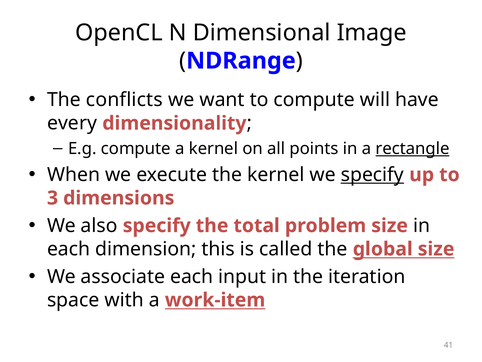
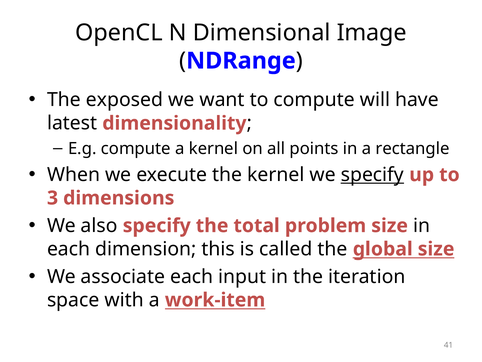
conflicts: conflicts -> exposed (124, 100)
every: every -> latest (72, 123)
rectangle underline: present -> none (413, 148)
